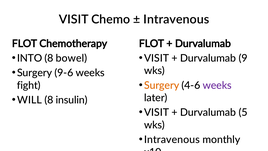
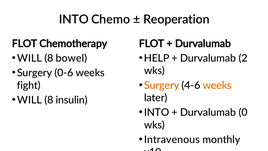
VISIT: VISIT -> INTO (74, 19)
Intravenous: Intravenous -> Reoperation (176, 19)
INTO: INTO -> WILL (30, 58)
VISIT: VISIT -> HELP (157, 58)
9: 9 -> 2 (243, 58)
9-6: 9-6 -> 0-6 (64, 73)
weeks colour: purple -> orange (217, 85)
VISIT: VISIT -> INTO (157, 112)
5: 5 -> 0 (243, 112)
